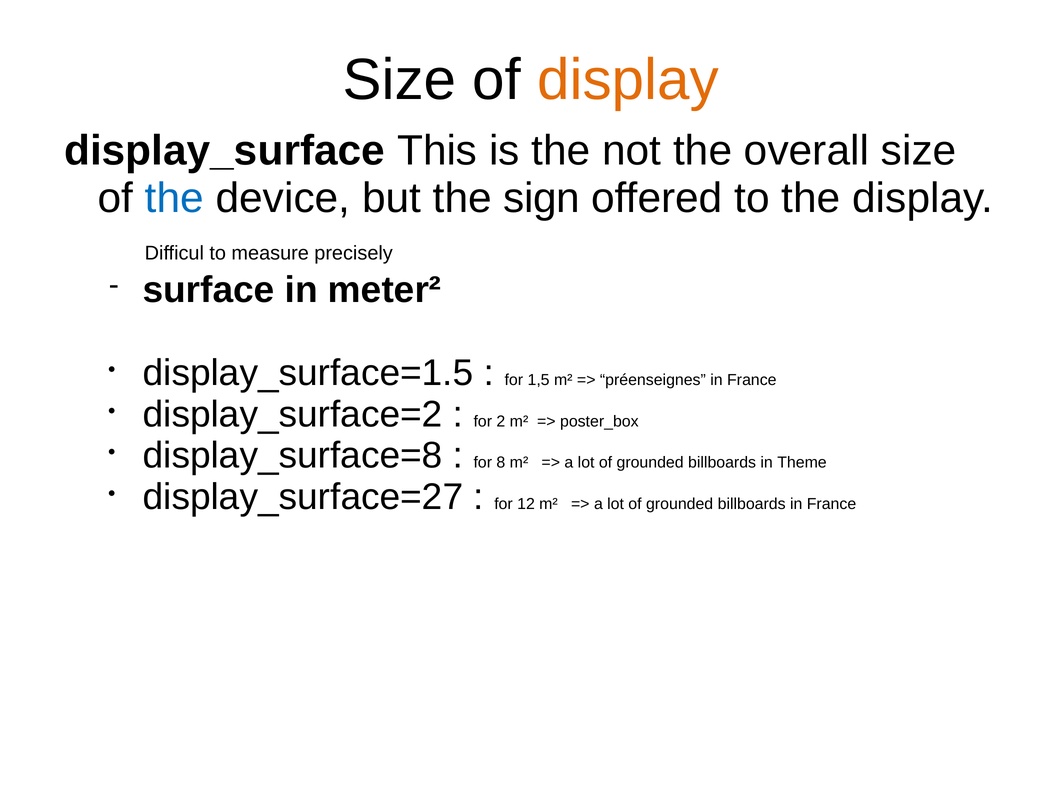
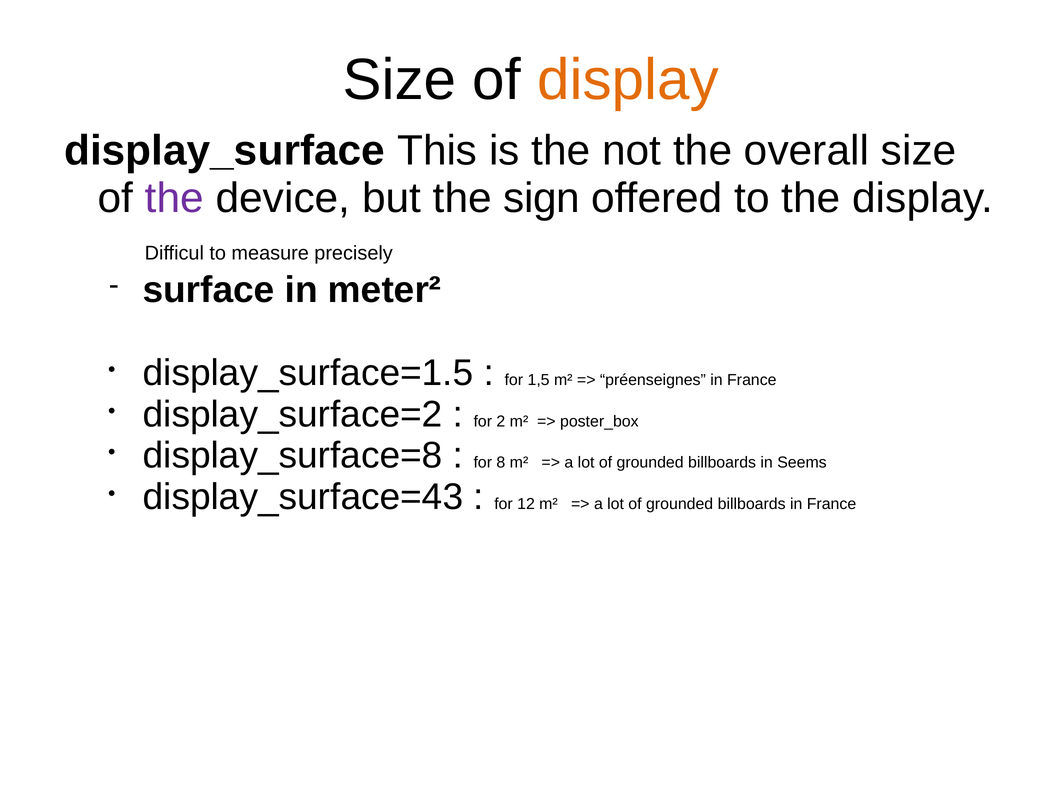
the colour: blue -> purple (174, 198)
Theme: Theme -> Seems (802, 463)
display_surface=27: display_surface=27 -> display_surface=43 (303, 498)
